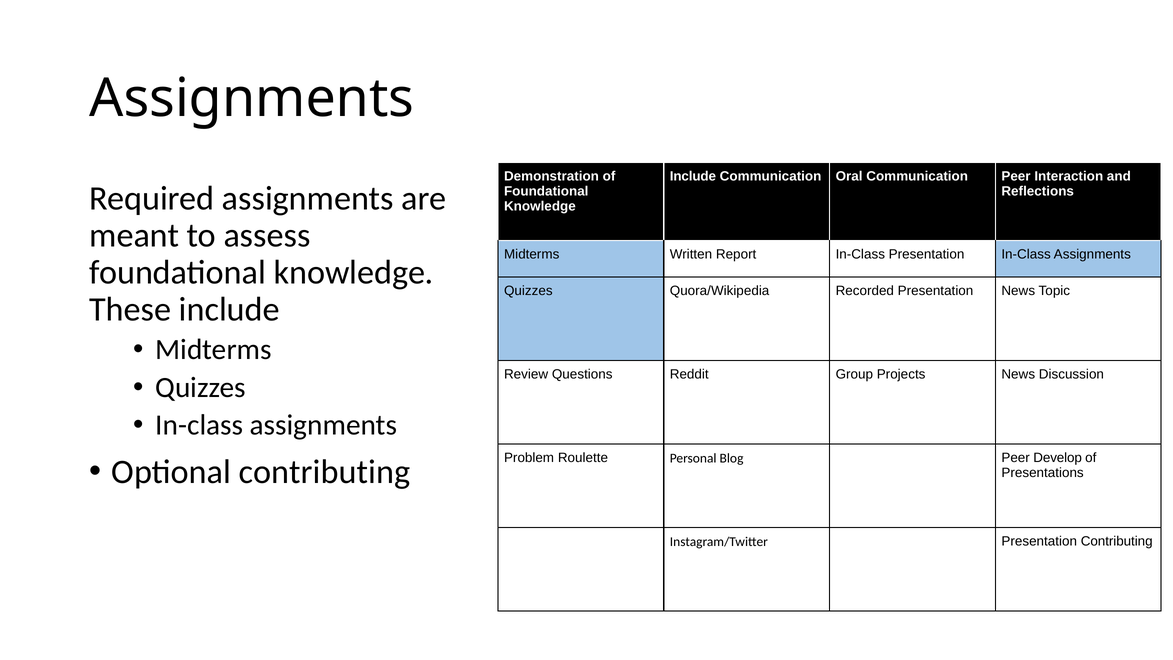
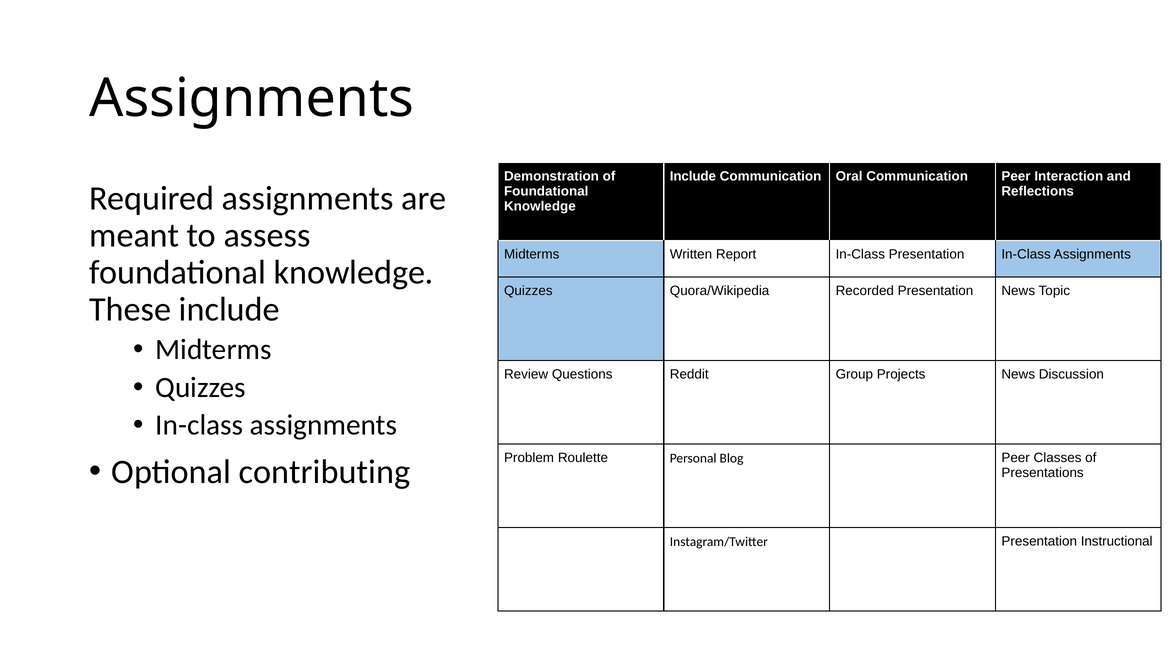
Develop: Develop -> Classes (1058, 458)
Presentation Contributing: Contributing -> Instructional (1117, 541)
